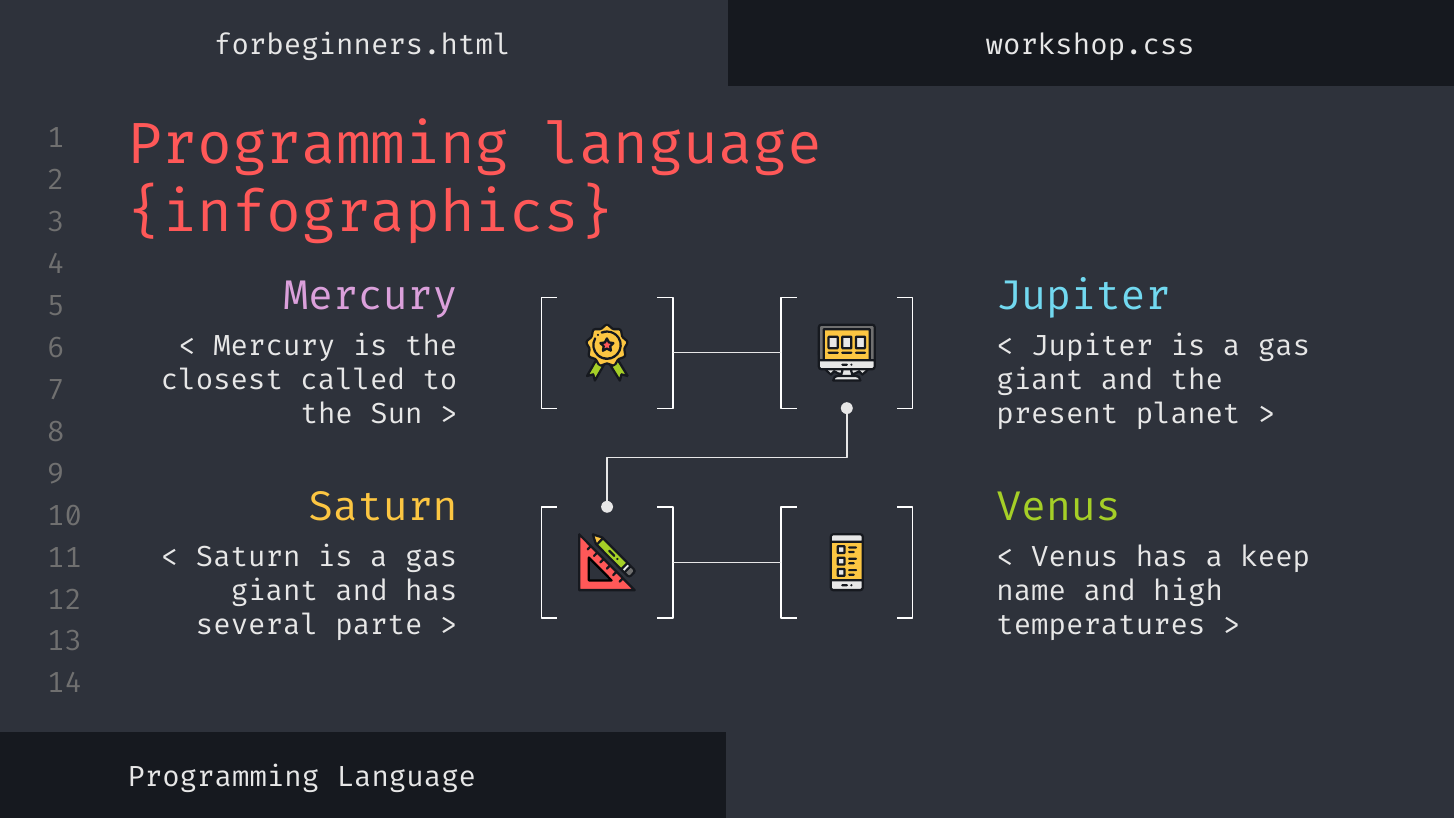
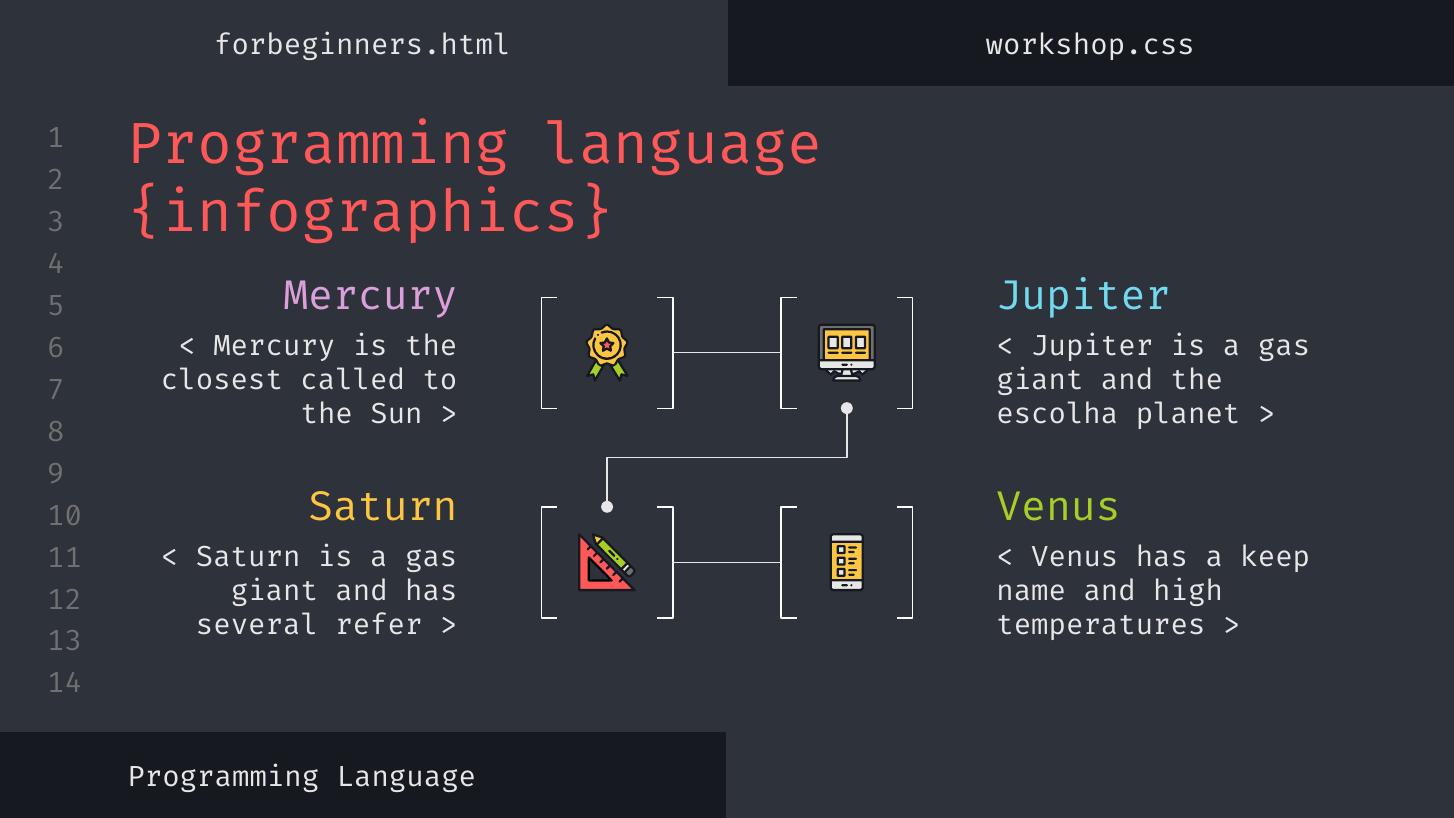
present: present -> escolha (1057, 414)
parte: parte -> refer (379, 625)
